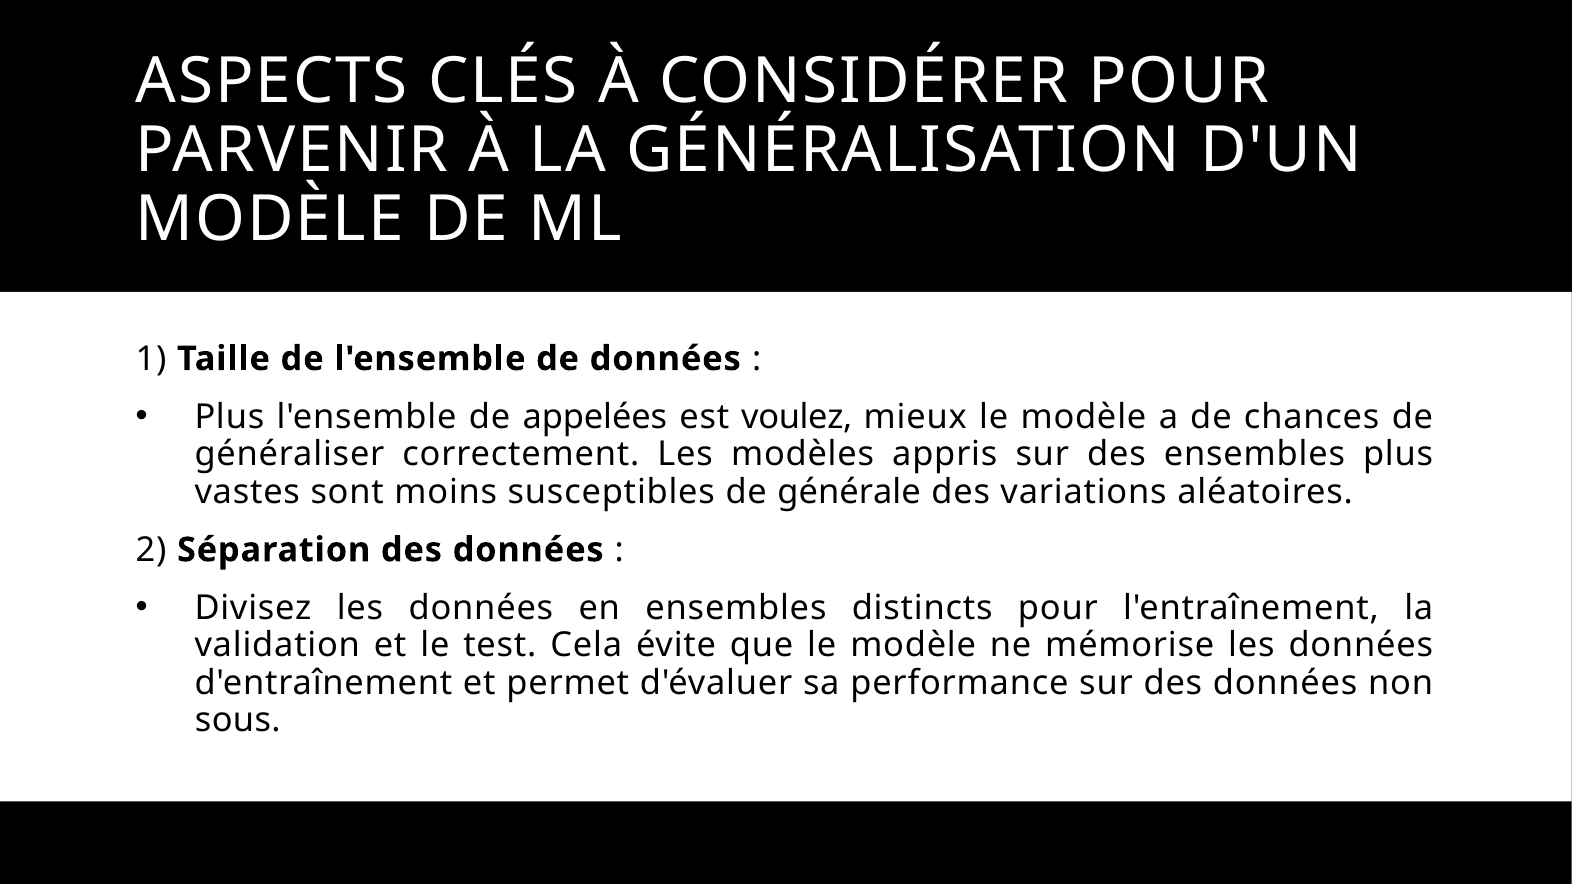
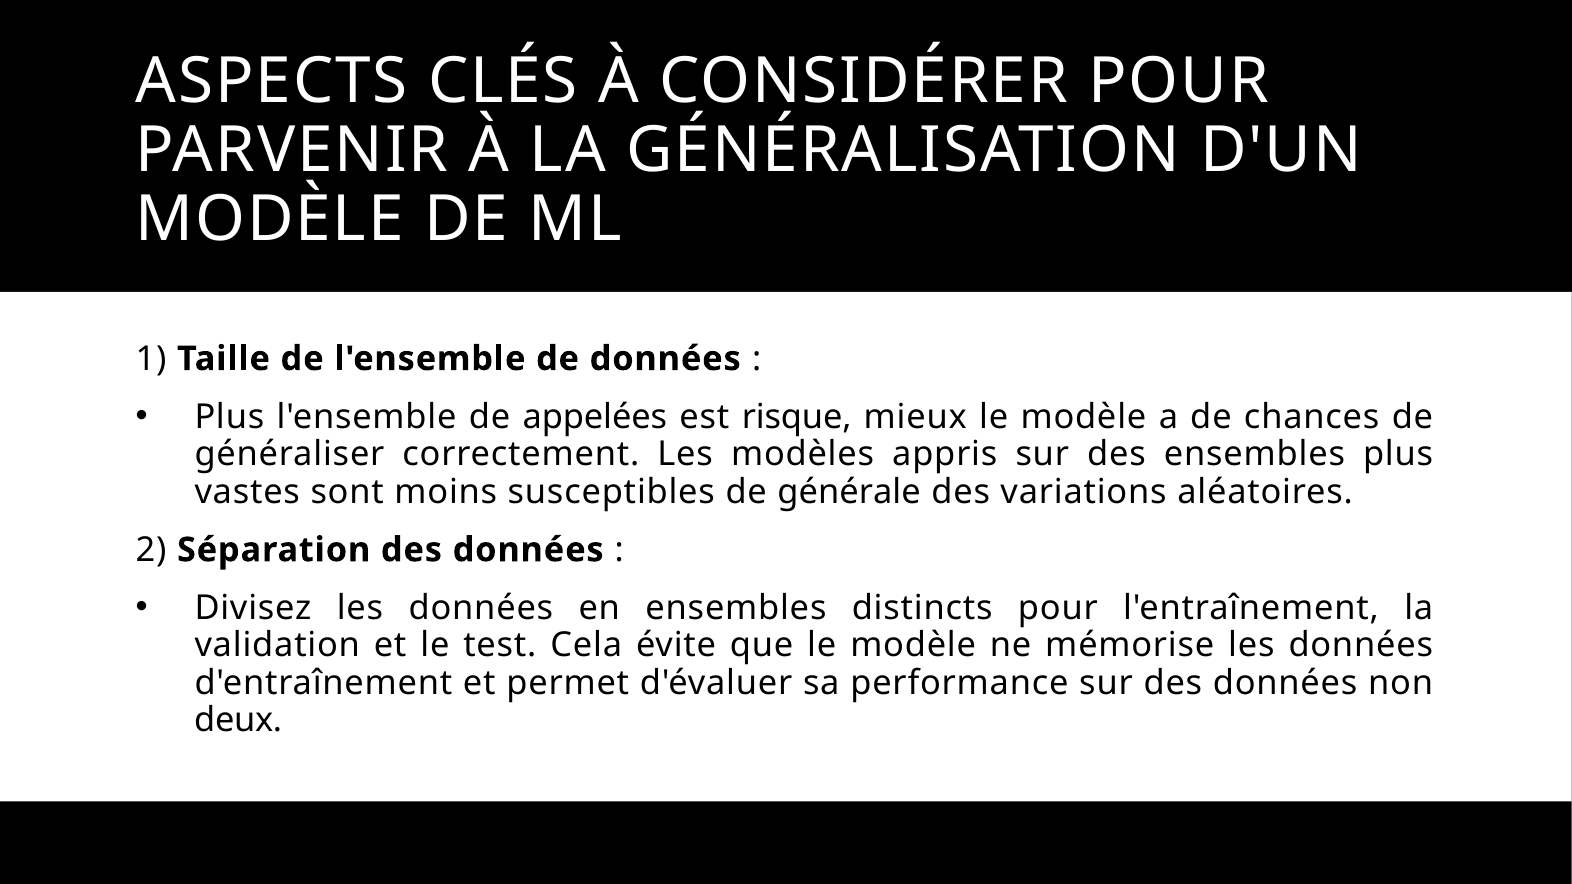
voulez: voulez -> risque (797, 417)
sous: sous -> deux (238, 721)
